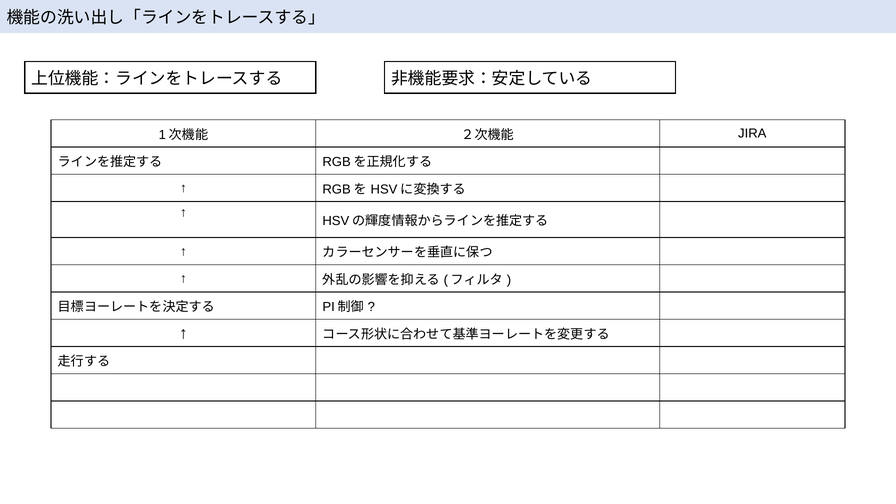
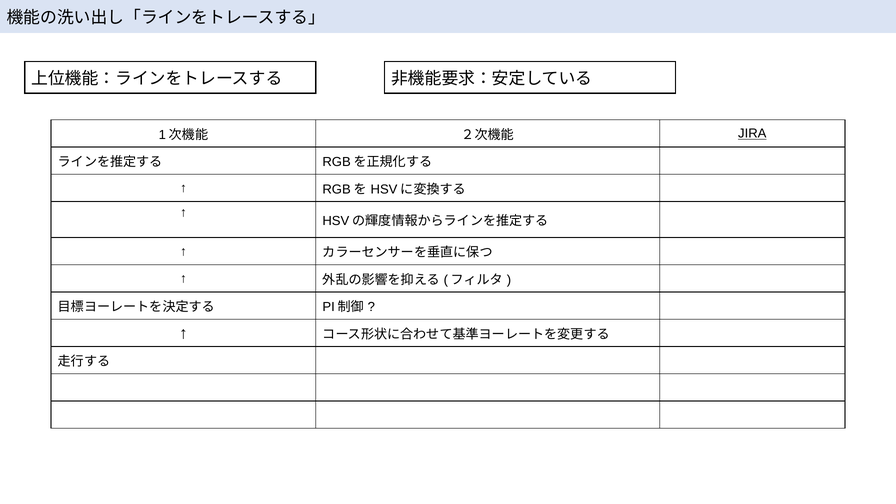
JIRA underline: none -> present (752, 134)
